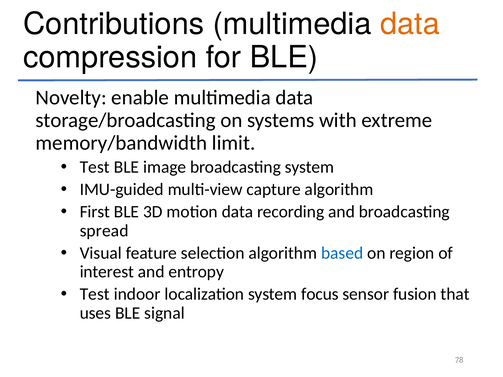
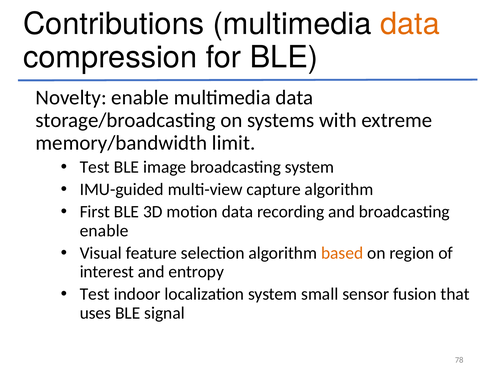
spread: spread -> enable (104, 231)
based colour: blue -> orange (342, 253)
focus: focus -> small (320, 294)
